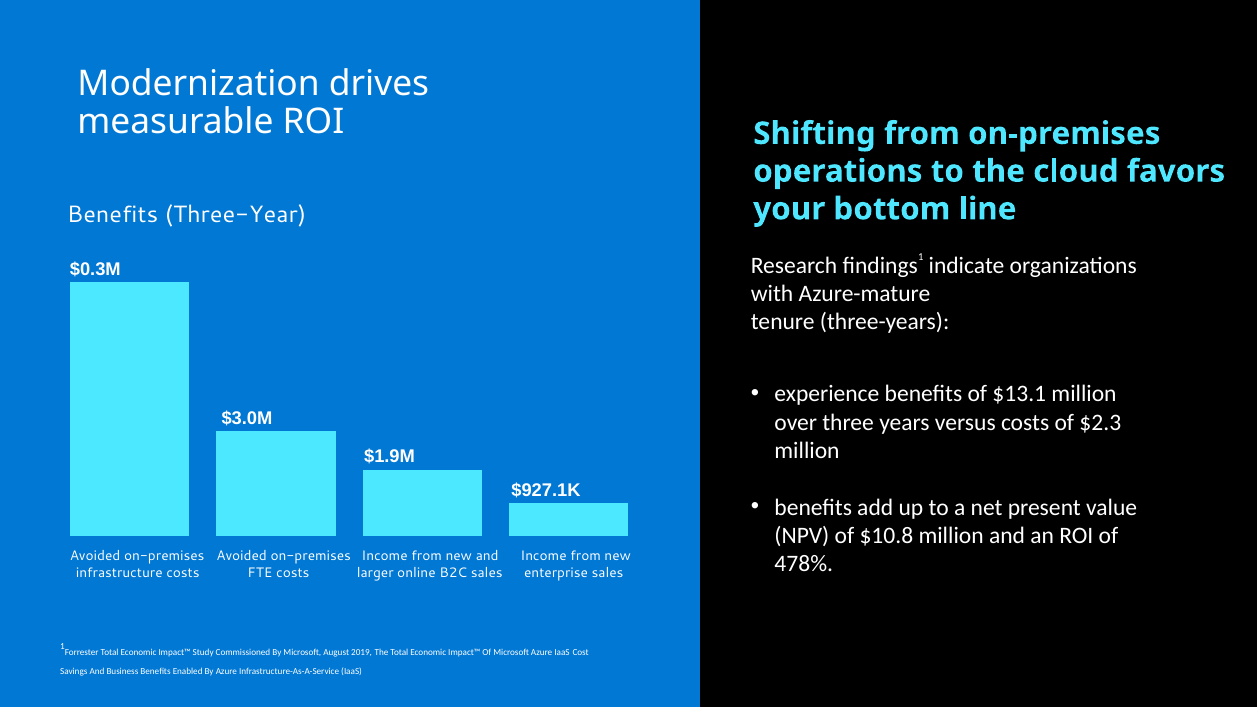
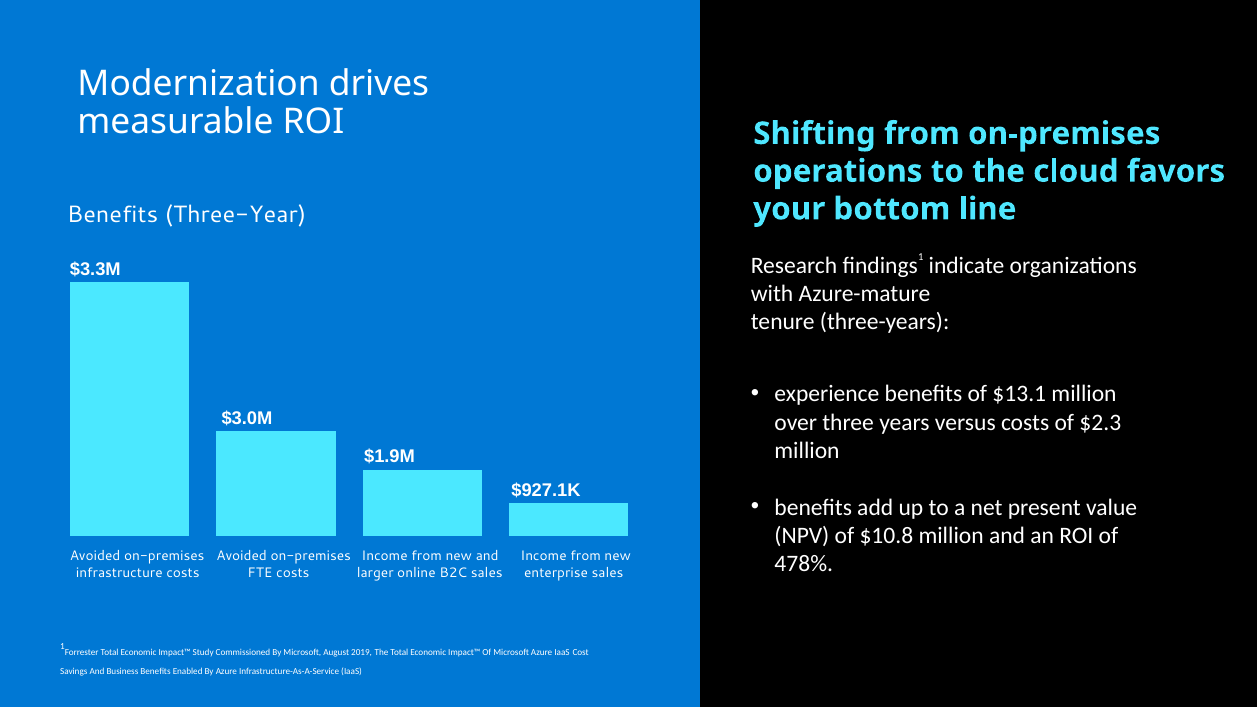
$0.3M: $0.3M -> $3.3M (95, 269)
